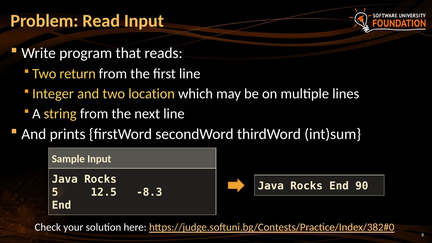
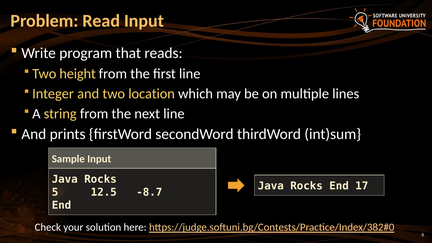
return: return -> height (78, 74)
90: 90 -> 17 (362, 186)
-8.3: -8.3 -> -8.7 (149, 192)
